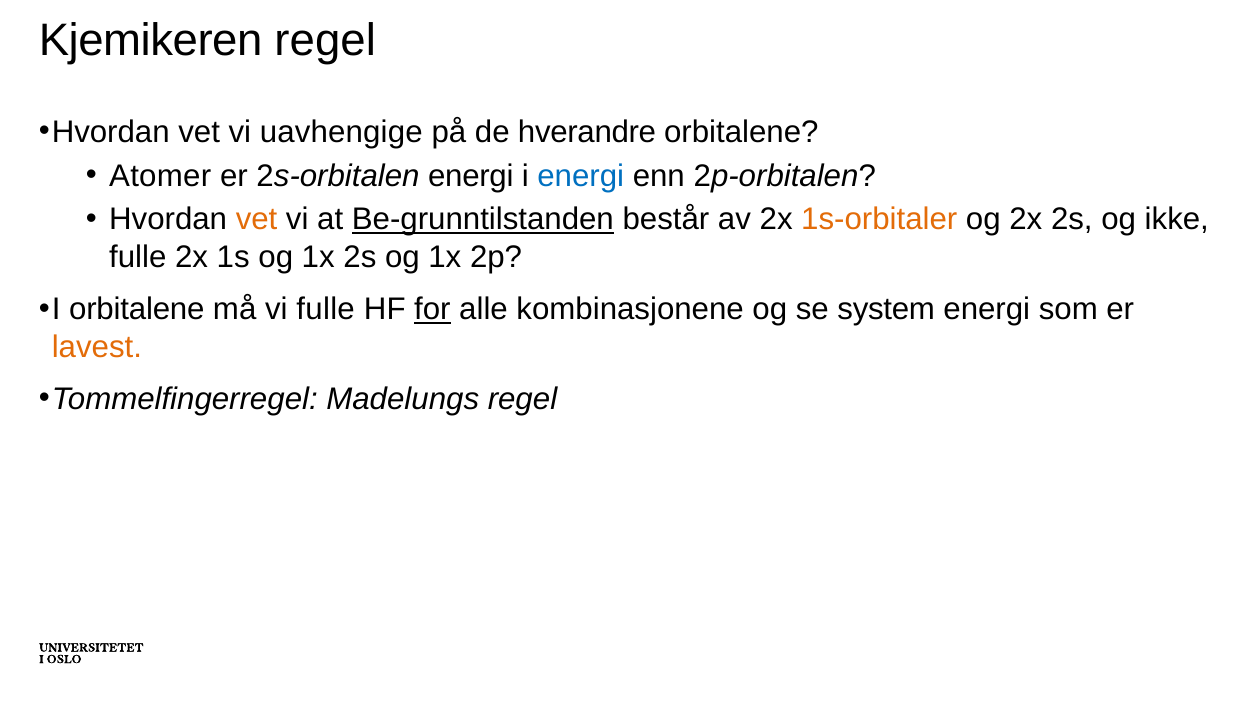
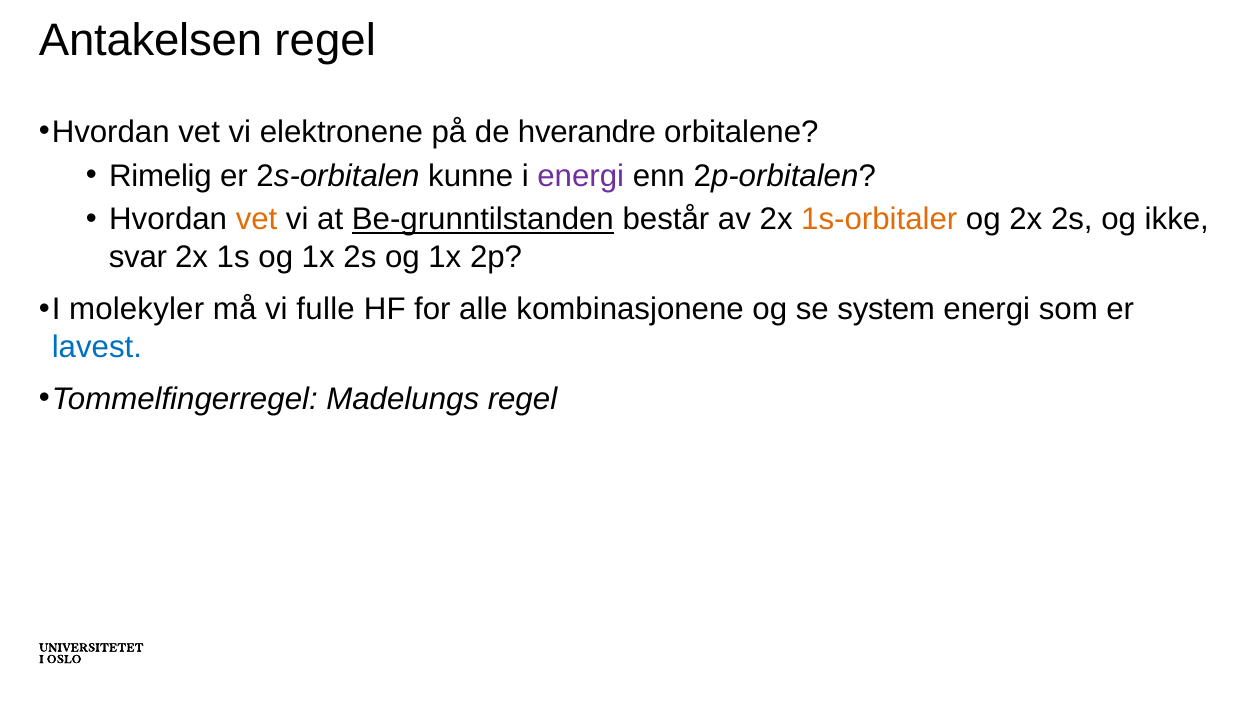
Kjemikeren: Kjemikeren -> Antakelsen (151, 41)
uavhengige: uavhengige -> elektronene (341, 132)
Atomer: Atomer -> Rimelig (160, 176)
2s-orbitalen energi: energi -> kunne (471, 176)
energi colour: blue -> purple (581, 176)
fulle: fulle -> svar (138, 257)
I orbitalene: orbitalene -> molekyler (137, 310)
for underline: present -> none (432, 310)
lavest colour: orange -> blue (97, 347)
